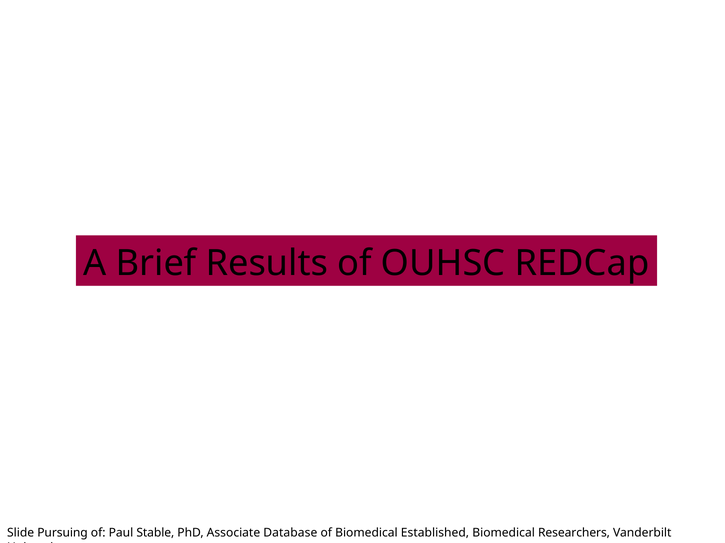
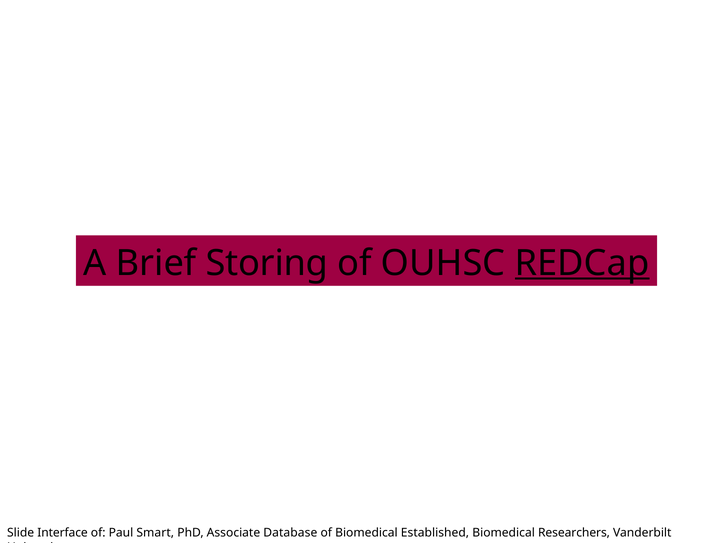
Results: Results -> Storing (267, 263)
REDCap underline: none -> present (582, 263)
Pursuing: Pursuing -> Interface (63, 533)
Stable: Stable -> Smart (155, 533)
